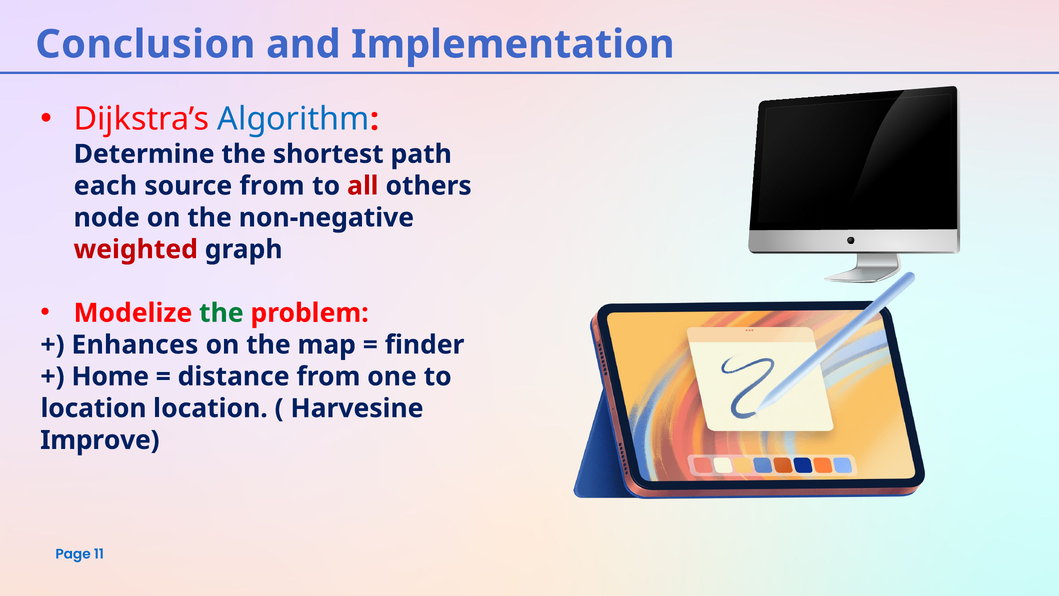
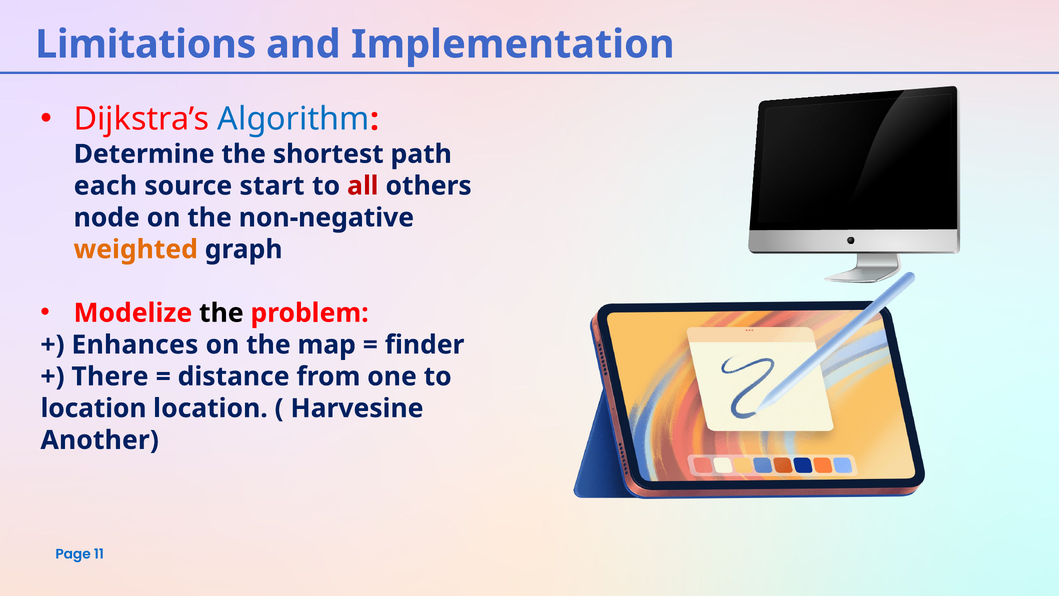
Conclusion: Conclusion -> Limitations (146, 44)
source from: from -> start (272, 186)
weighted colour: red -> orange (136, 249)
the colour: green -> black (221, 313)
Home: Home -> There (110, 376)
Improve: Improve -> Another (100, 440)
